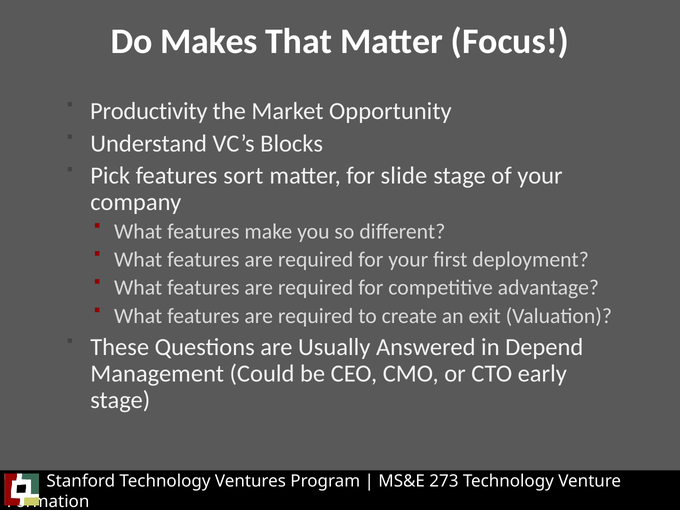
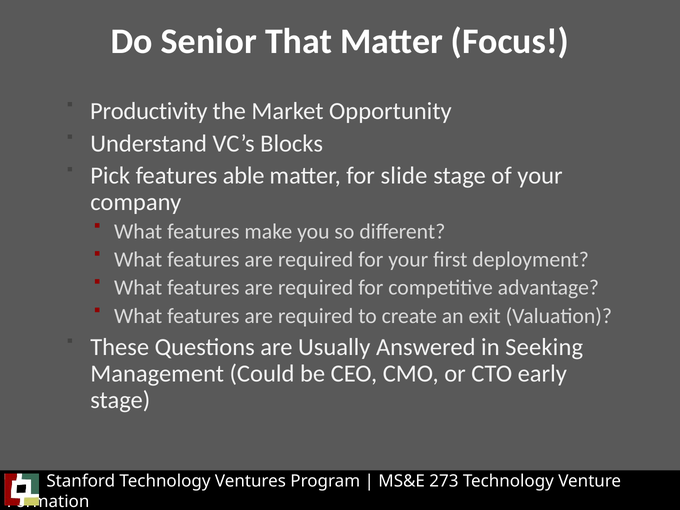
Makes: Makes -> Senior (209, 41)
sort: sort -> able (244, 176)
Depend: Depend -> Seeking (544, 347)
